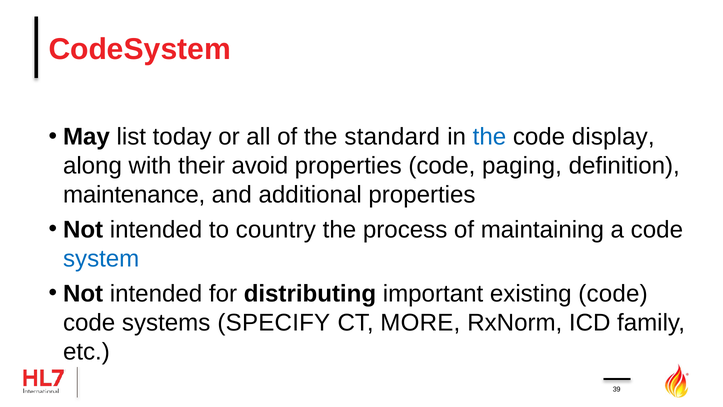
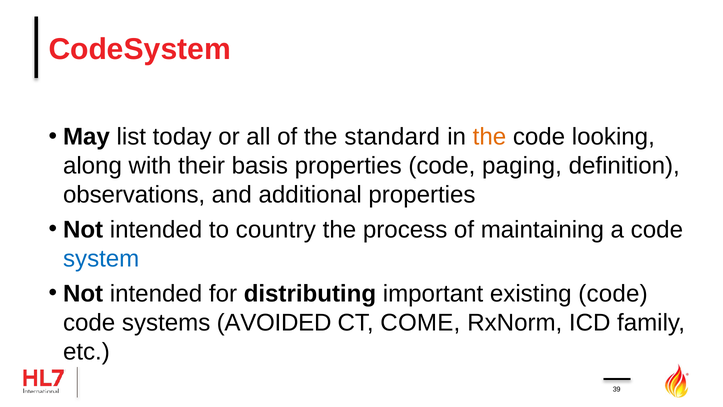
the colour: blue -> orange (489, 137)
display: display -> looking (613, 137)
avoid: avoid -> basis (260, 166)
maintenance: maintenance -> observations (134, 195)
SPECIFY: SPECIFY -> AVOIDED (274, 322)
MORE: MORE -> COME (420, 322)
